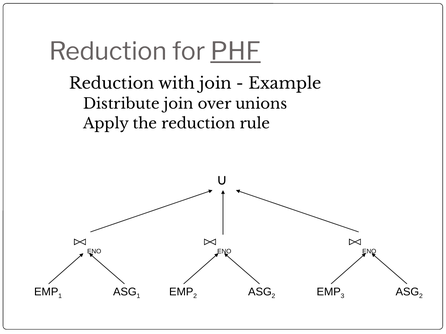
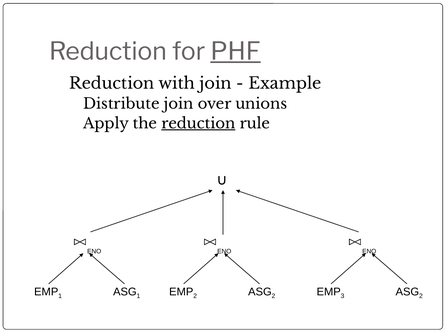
reduction underline: none -> present (198, 124)
